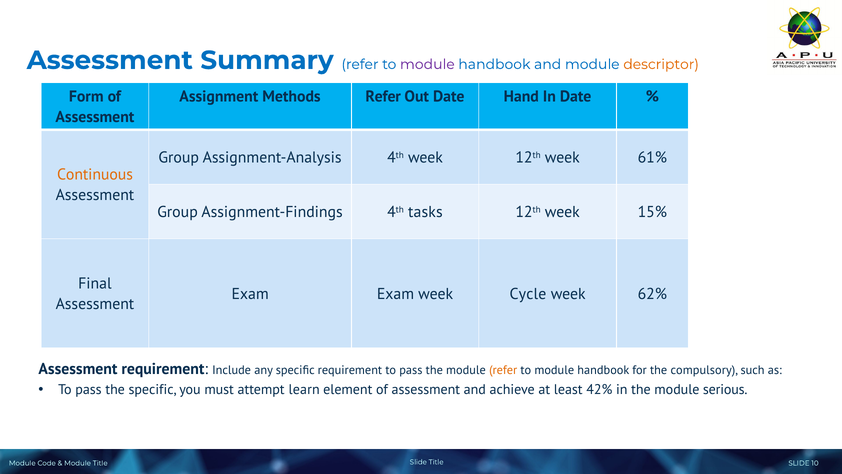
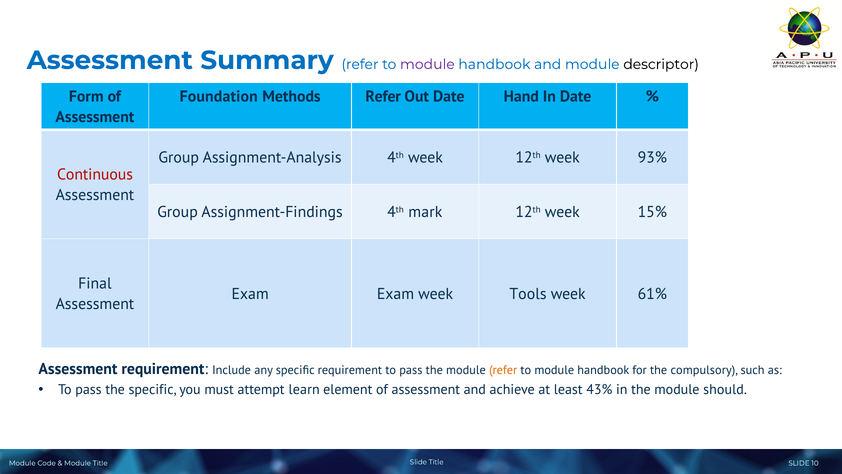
descriptor colour: orange -> black (661, 64)
Assignment: Assignment -> Foundation (219, 96)
61%: 61% -> 93% (652, 157)
Continuous colour: orange -> red (95, 174)
tasks: tasks -> mark (425, 212)
Cycle: Cycle -> Tools (528, 294)
62%: 62% -> 61% (652, 294)
42%: 42% -> 43% (599, 390)
serious: serious -> should (725, 390)
